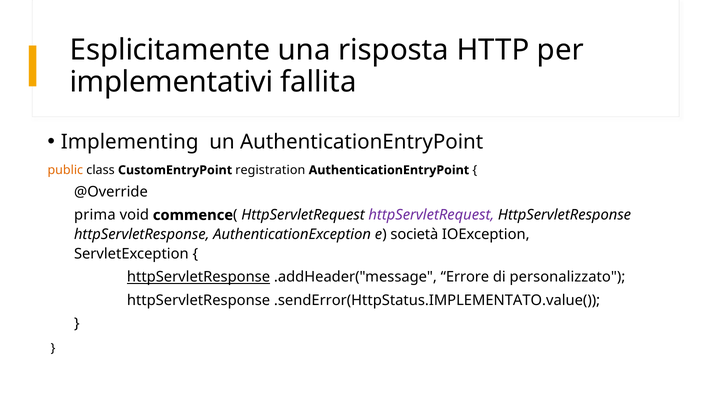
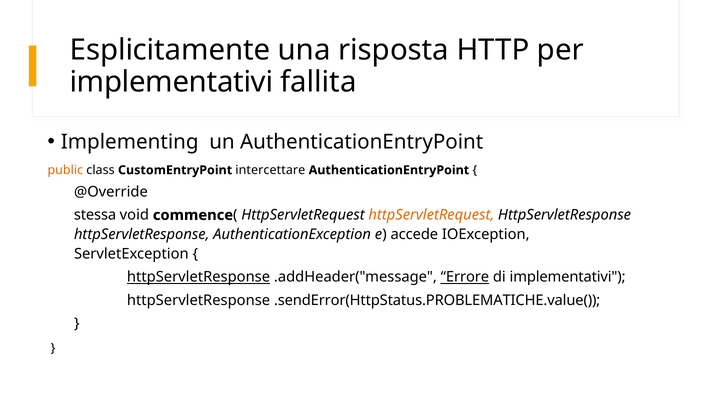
registration: registration -> intercettare (270, 170)
prima: prima -> stessa (95, 215)
httpServletRequest colour: purple -> orange (431, 215)
società: società -> accede (414, 235)
Errore underline: none -> present (465, 277)
di personalizzato: personalizzato -> implementativi (568, 277)
.sendError(HttpStatus.IMPLEMENTATO.value(: .sendError(HttpStatus.IMPLEMENTATO.value( -> .sendError(HttpStatus.PROBLEMATICHE.value( (437, 300)
